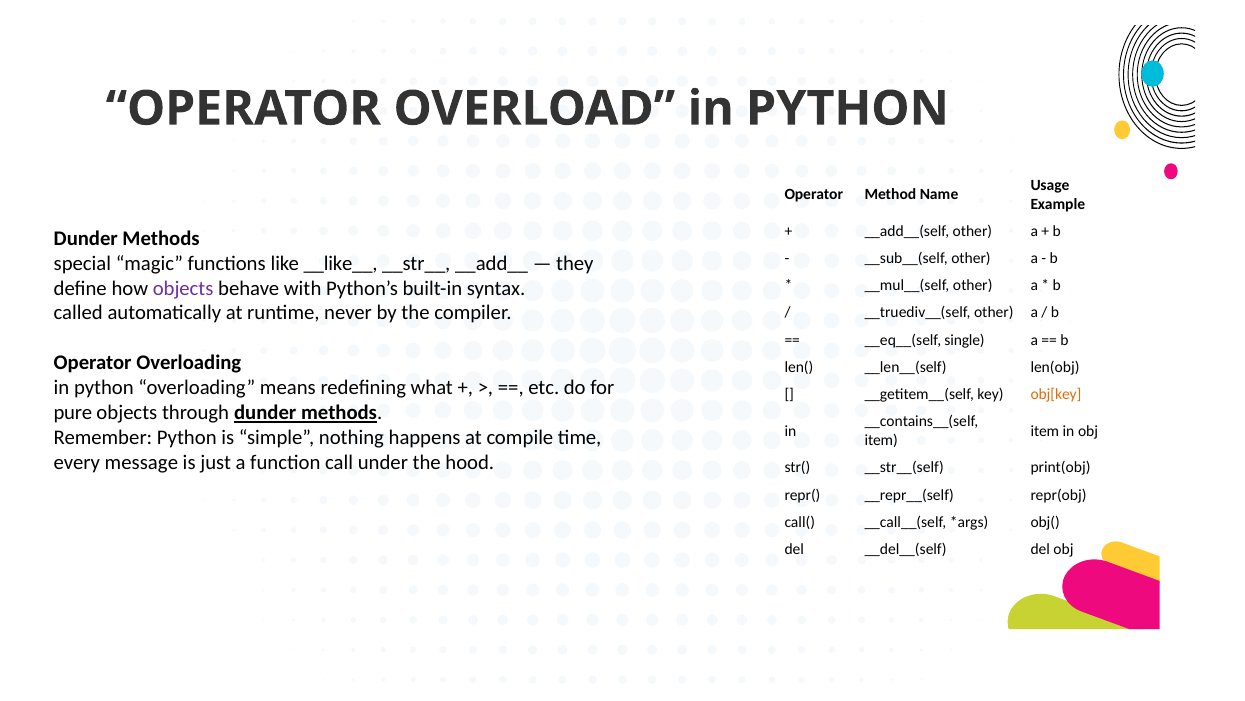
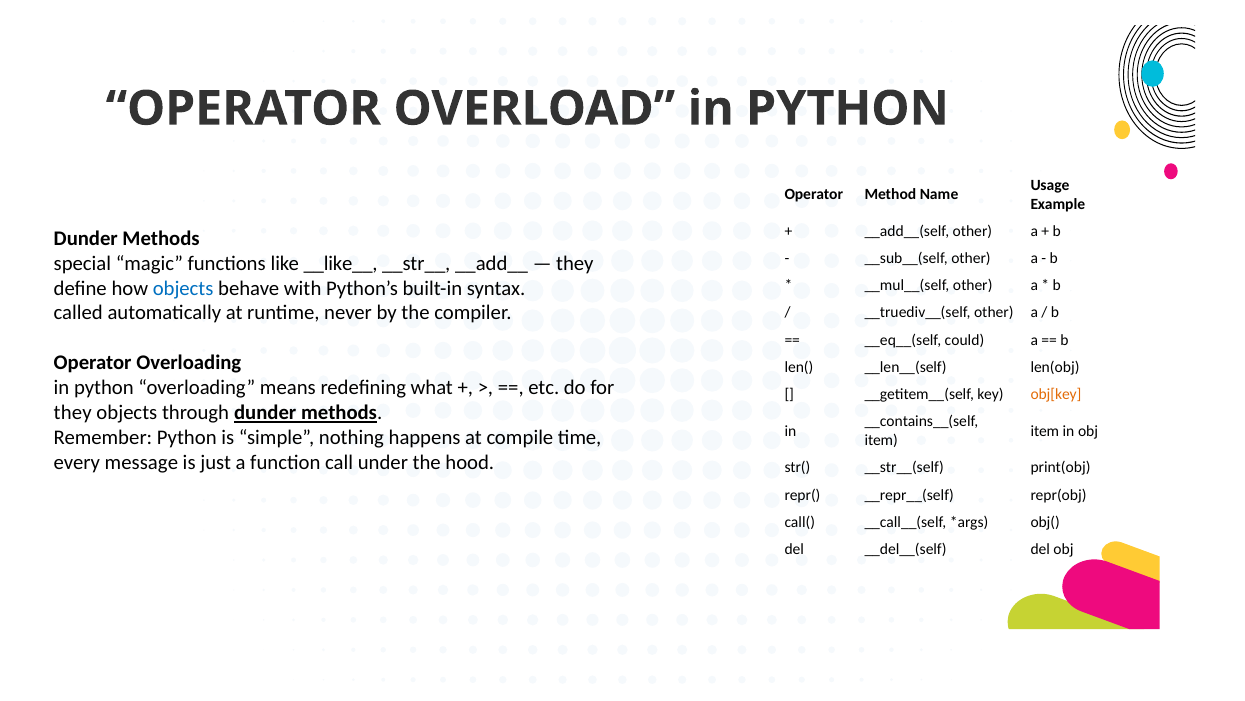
objects colour: purple -> blue (183, 288)
single: single -> could (964, 340)
pure: pure -> they (73, 412)
